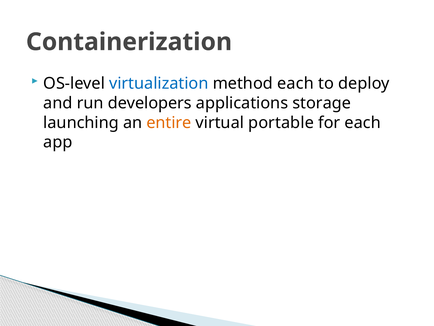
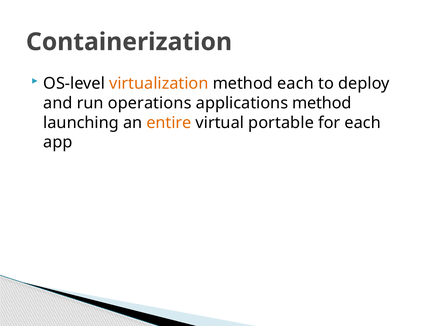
virtualization colour: blue -> orange (159, 83)
developers: developers -> operations (150, 103)
applications storage: storage -> method (322, 103)
